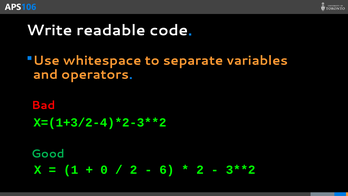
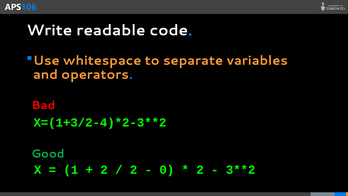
0: 0 -> 2 (104, 170)
6: 6 -> 0 (167, 170)
